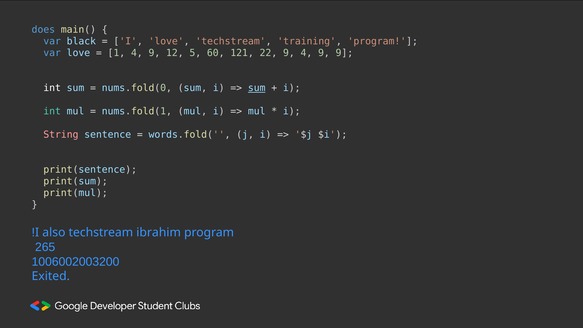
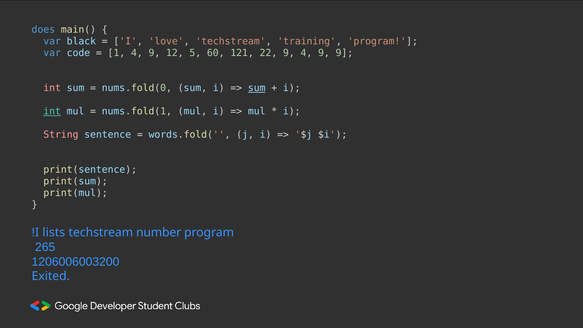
var love: love -> code (78, 53)
int colour: white -> pink (52, 88)
int underline: none -> present (52, 111)
also: also -> lists (54, 233)
ibrahim: ibrahim -> number (159, 233)
1006002003200: 1006002003200 -> 1206006003200 (76, 262)
